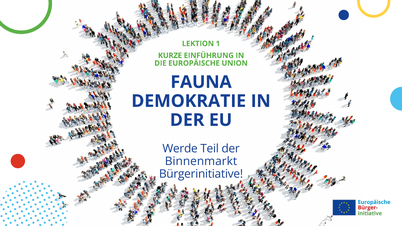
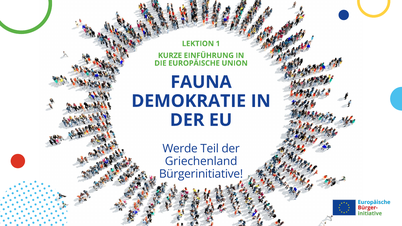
Binnenmarkt: Binnenmarkt -> Griechenland (201, 161)
